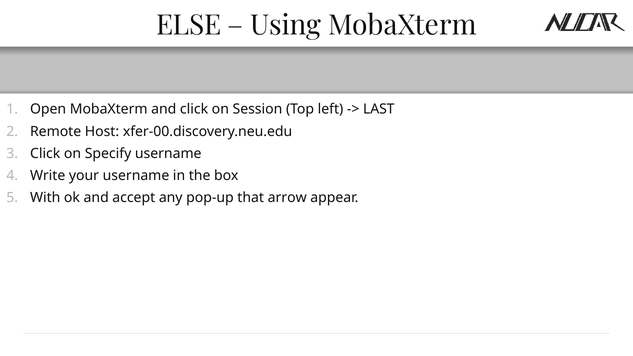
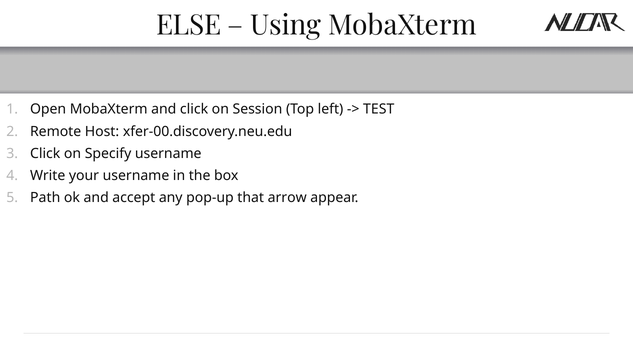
LAST: LAST -> TEST (379, 109)
With: With -> Path (45, 198)
